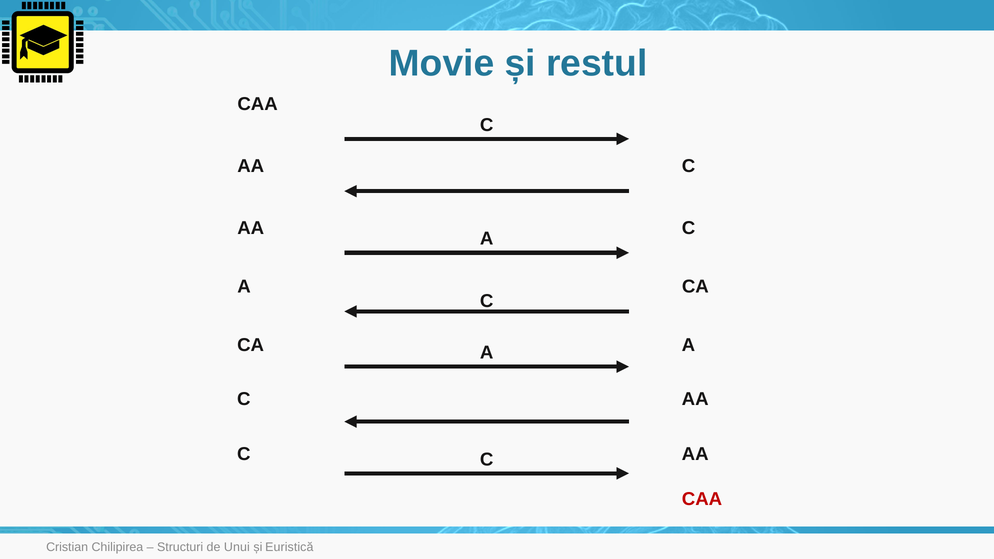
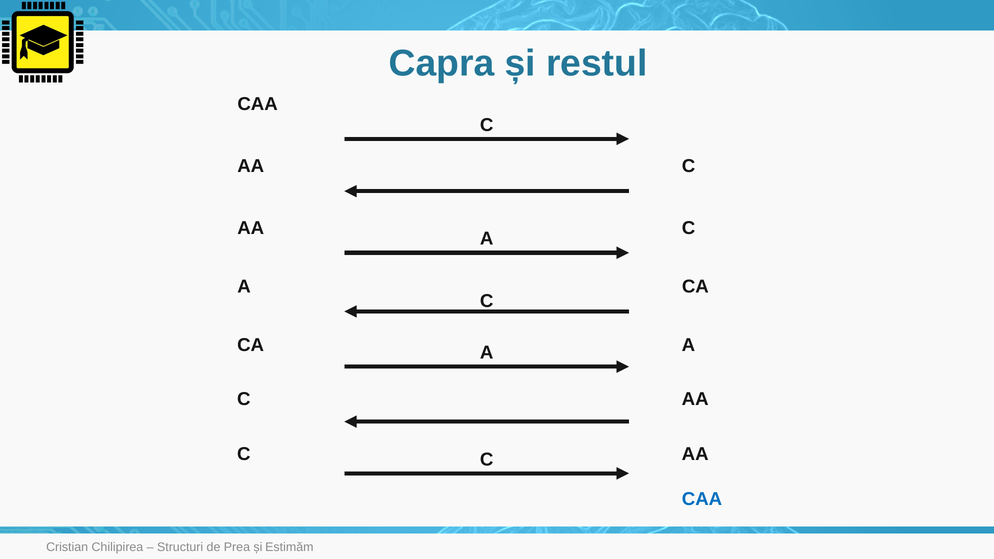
Movie: Movie -> Capra (442, 63)
CAA colour: red -> blue (702, 499)
Unui: Unui -> Prea (237, 547)
Euristică: Euristică -> Estimăm (289, 547)
